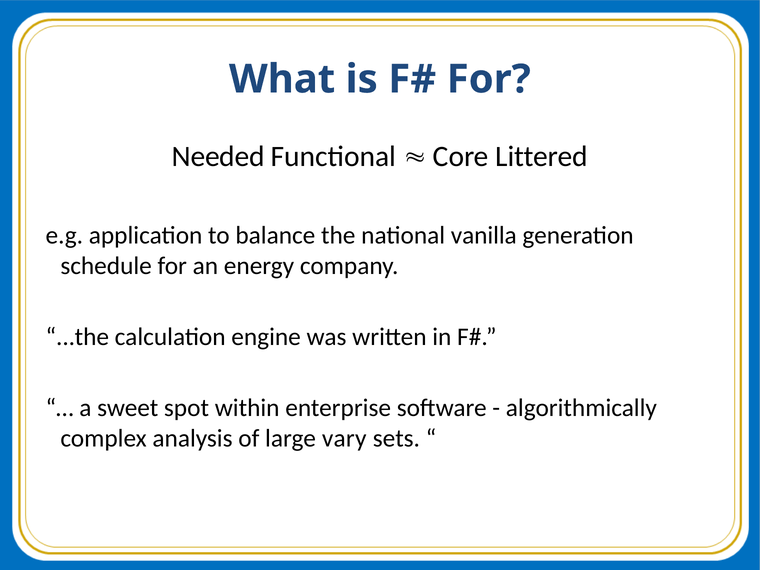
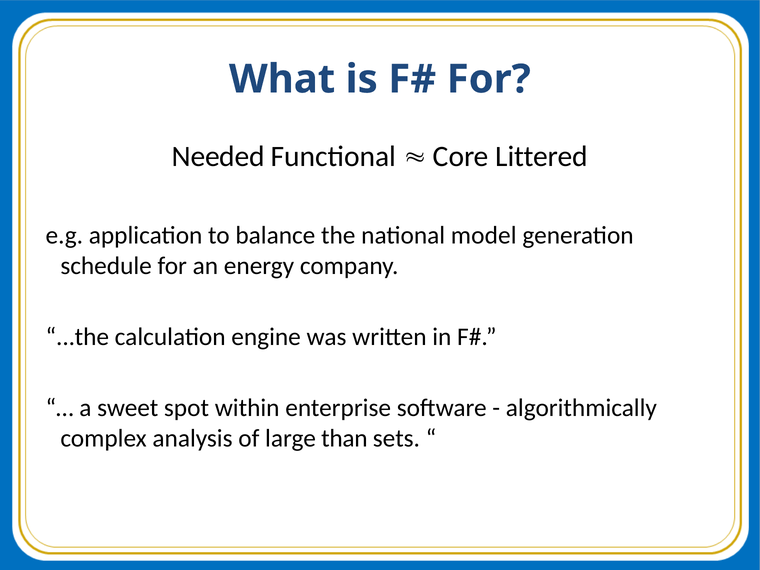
vanilla: vanilla -> model (484, 236)
vary: vary -> than (344, 438)
